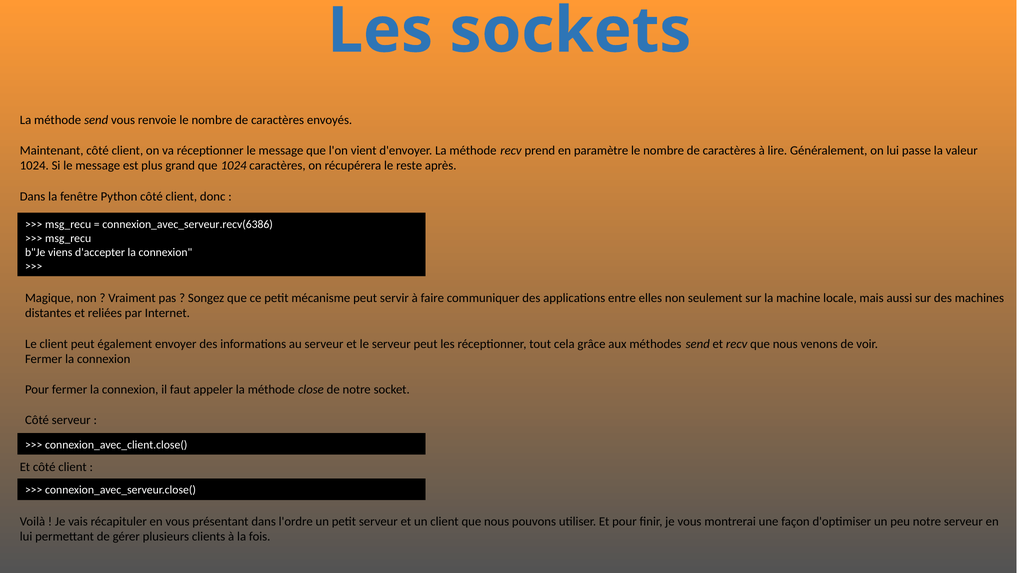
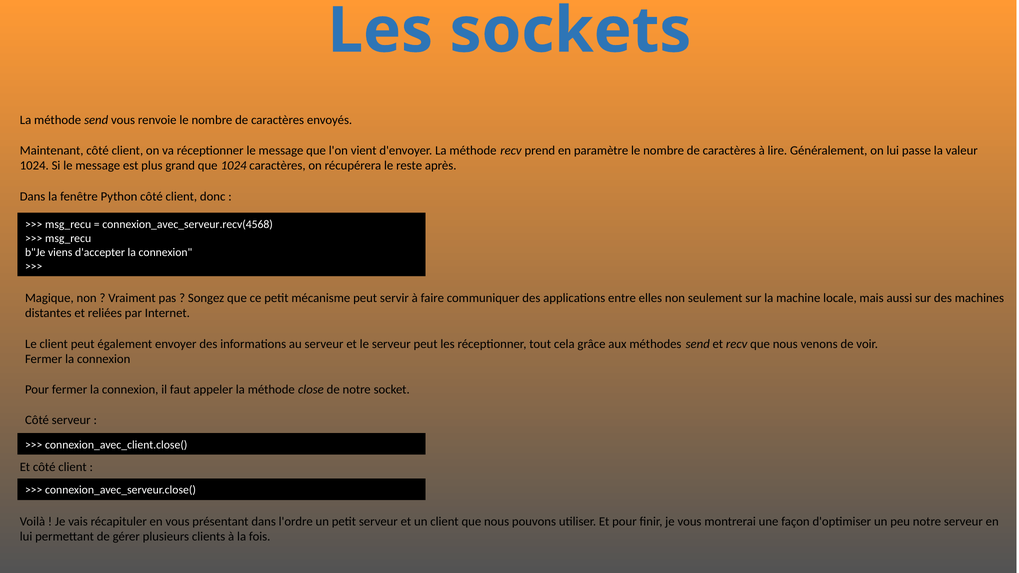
connexion_avec_serveur.recv(6386: connexion_avec_serveur.recv(6386 -> connexion_avec_serveur.recv(4568 (188, 224)
